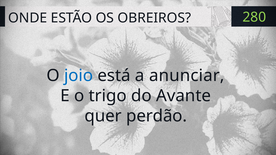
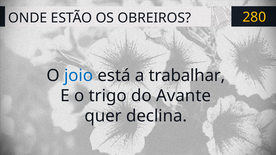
280 colour: light green -> yellow (254, 17)
anunciar: anunciar -> trabalhar (187, 76)
perdão: perdão -> declina (157, 116)
